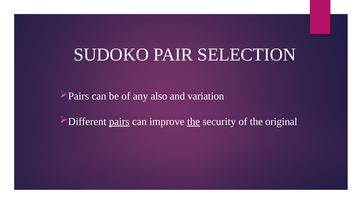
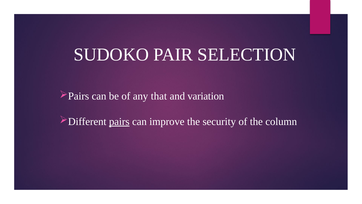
also: also -> that (159, 96)
the underline: present -> none (194, 121)
original: original -> column (281, 121)
